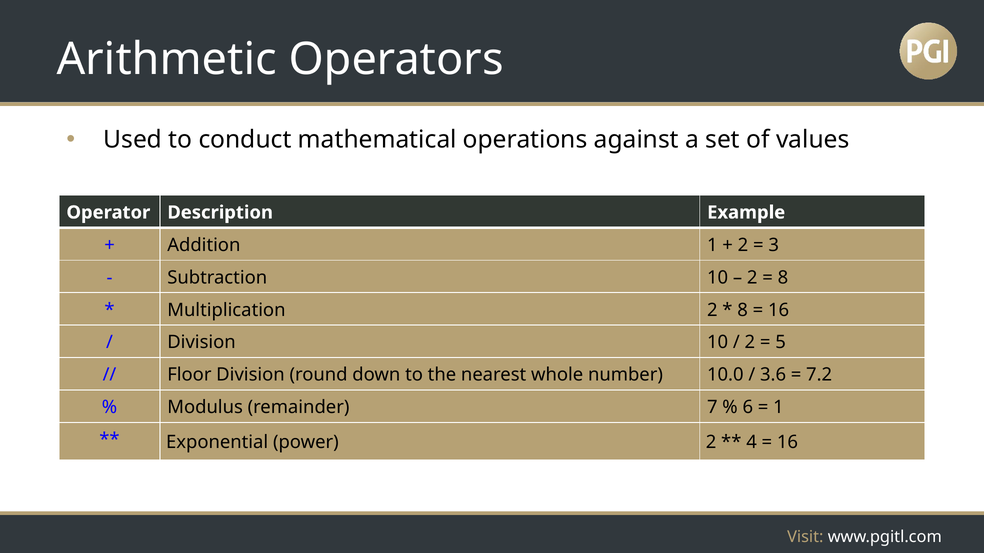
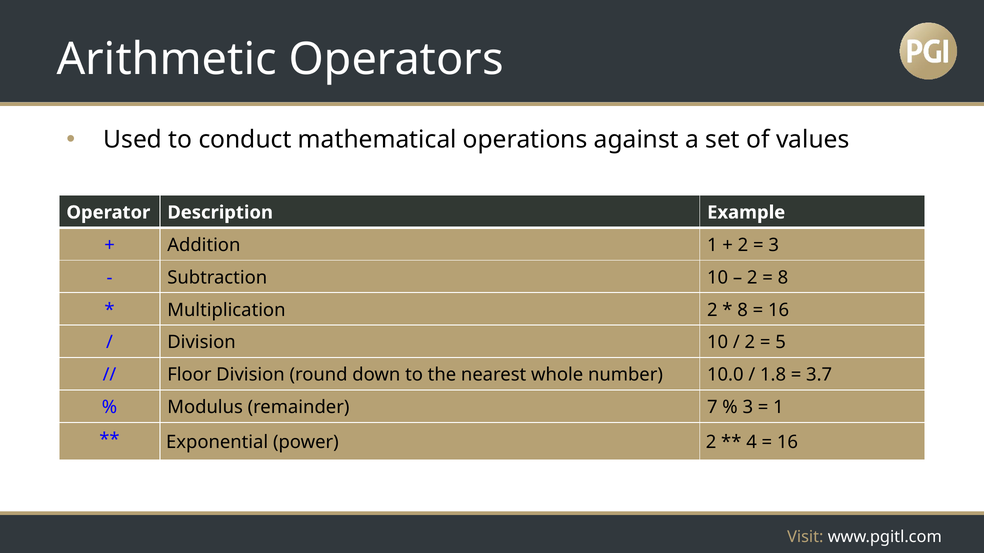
3.6: 3.6 -> 1.8 (773, 375)
7.2: 7.2 -> 3.7 (819, 375)
6: 6 -> 3 (748, 408)
